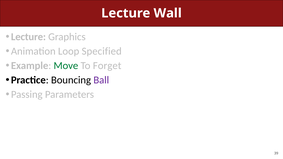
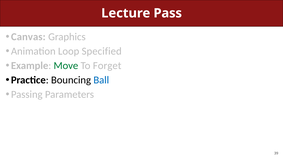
Wall: Wall -> Pass (168, 13)
Lecture: Lecture -> Canvas (28, 37)
Ball colour: purple -> blue (101, 80)
